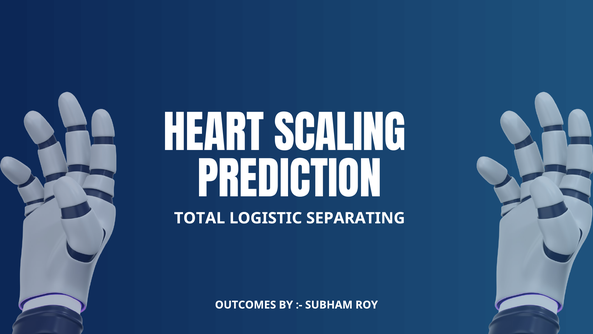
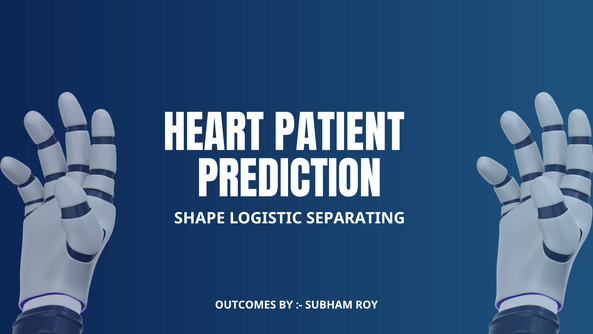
SCALING: SCALING -> PATIENT (339, 135)
TOTAL: TOTAL -> SHAPE (200, 218)
